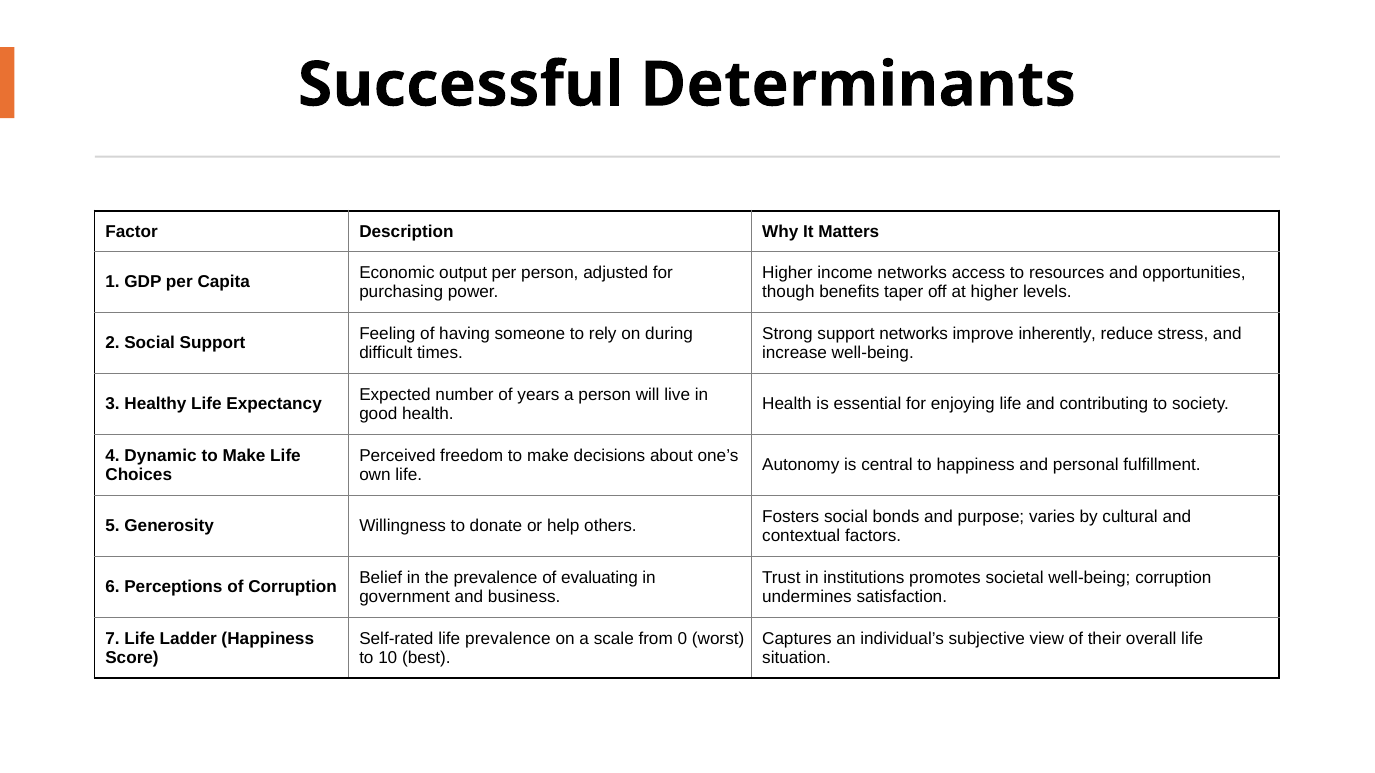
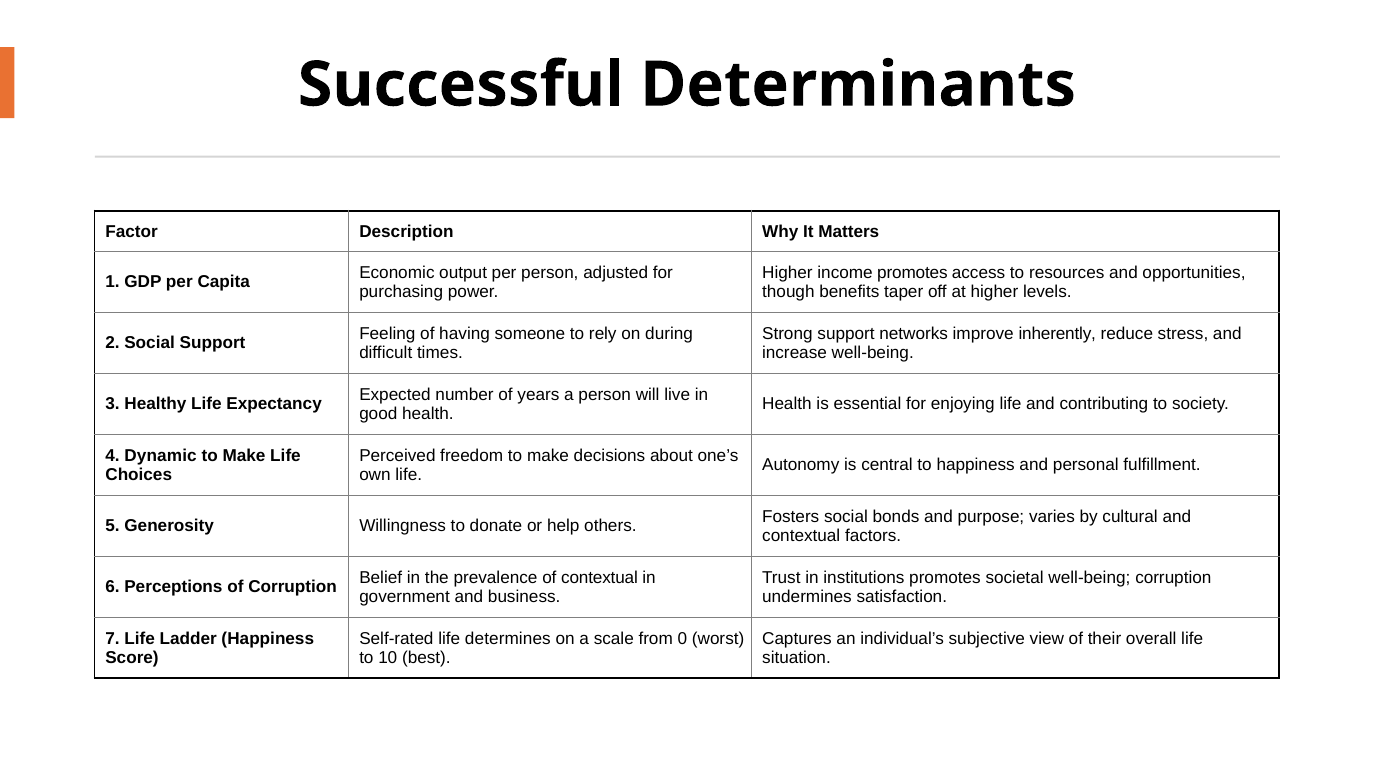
income networks: networks -> promotes (912, 273)
of evaluating: evaluating -> contextual (600, 578)
life prevalence: prevalence -> determines (508, 639)
